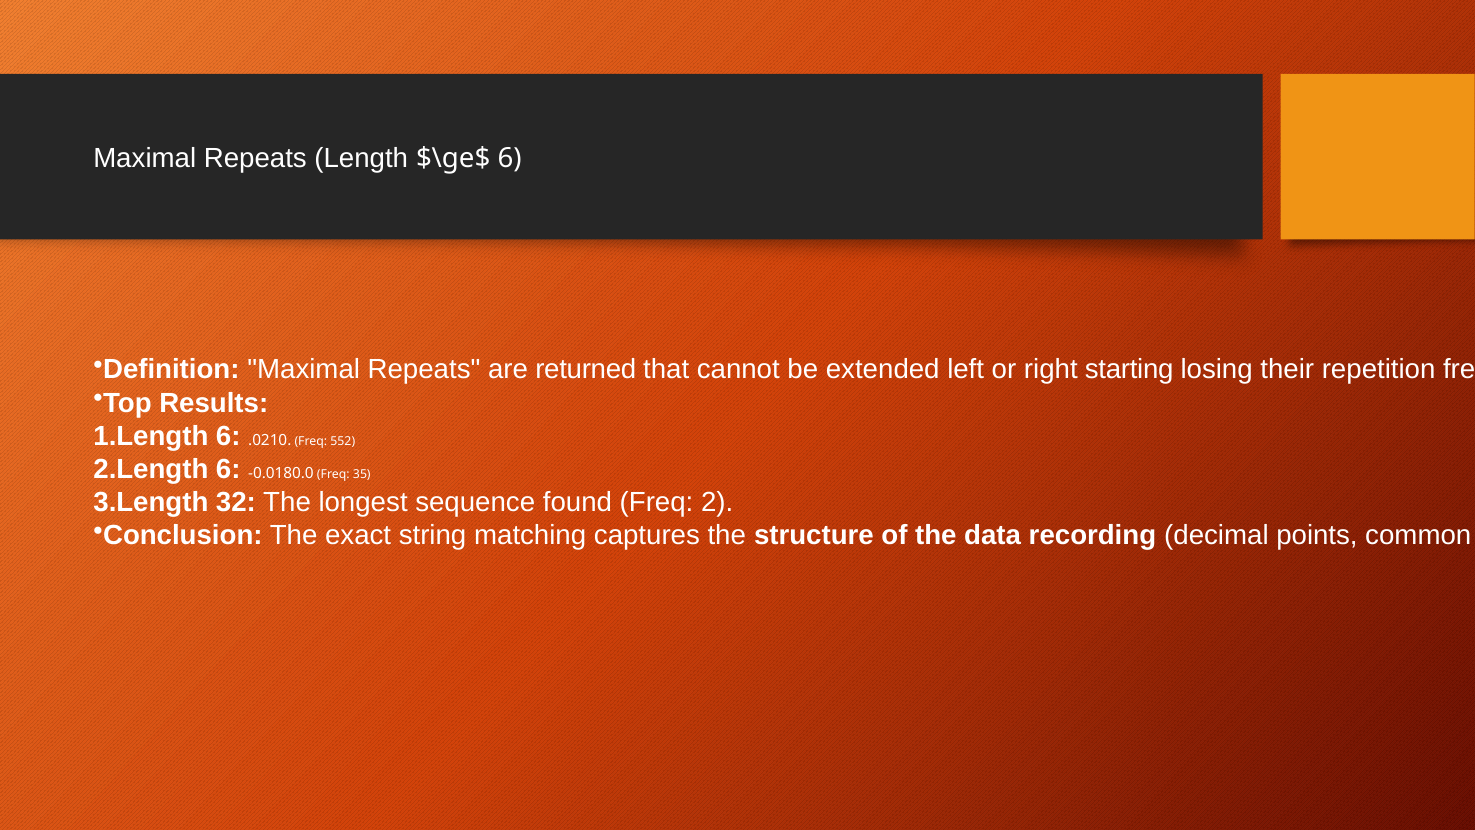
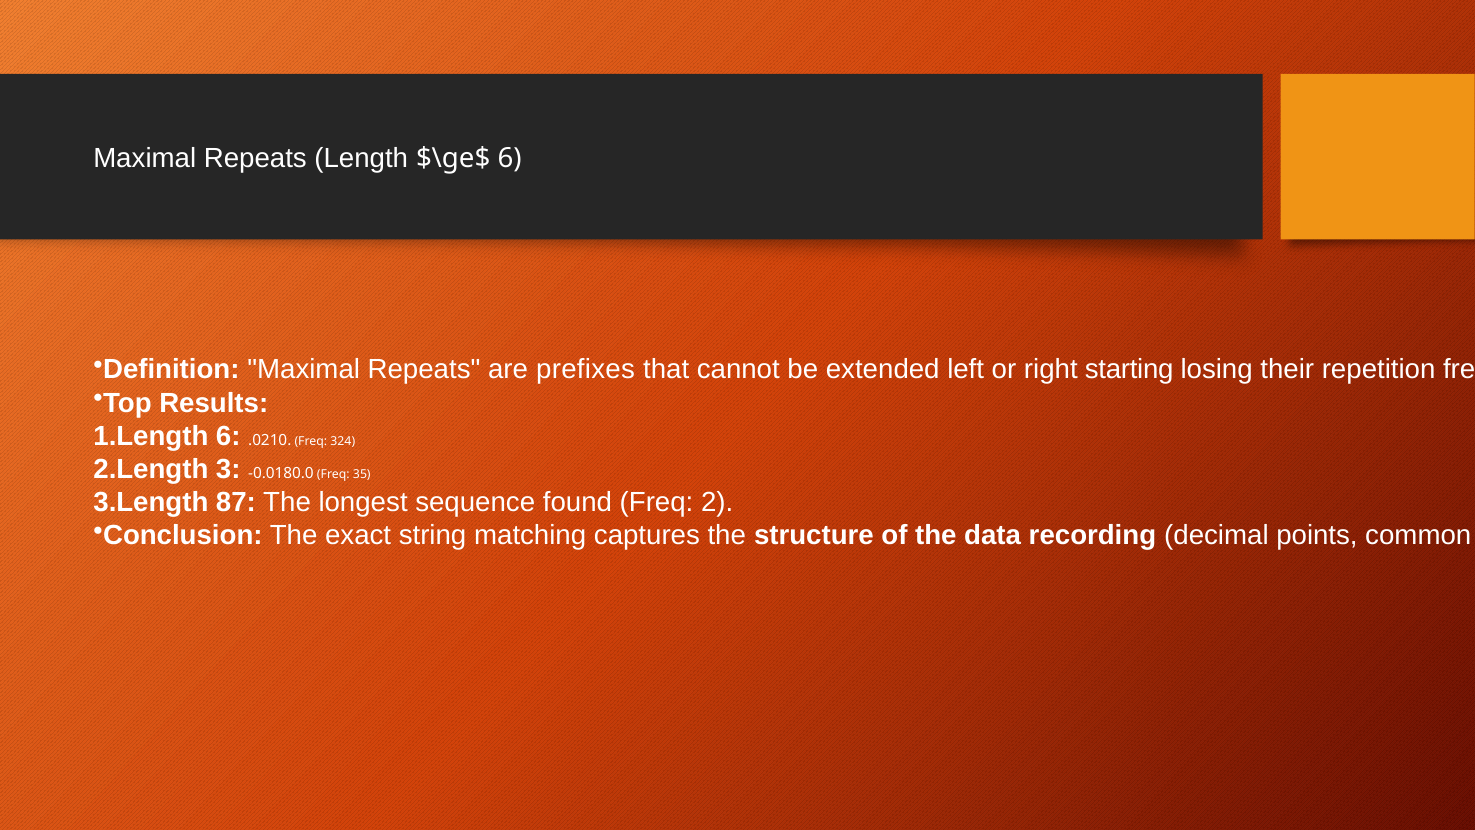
are returned: returned -> prefixes (585, 370)
552: 552 -> 324 (343, 441)
6: 6 -> 3 (228, 469)
32: 32 -> 87 (236, 502)
